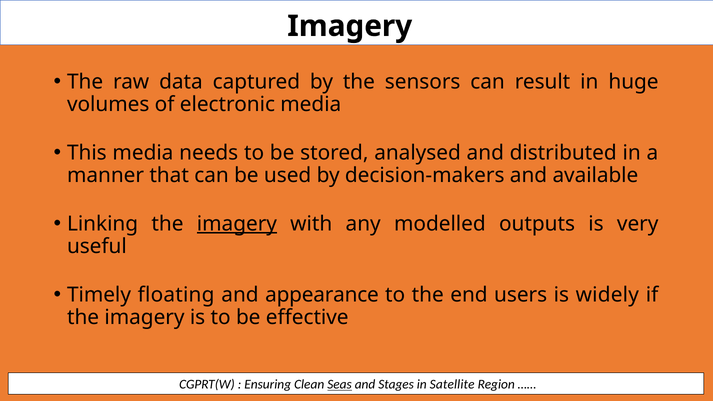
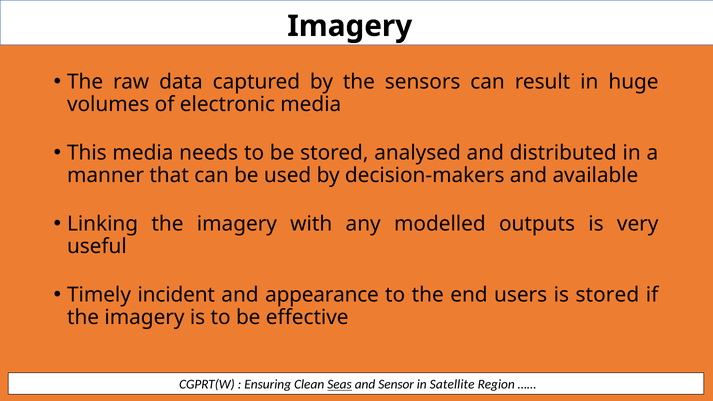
imagery underline: present -> none (237, 224)
floating: floating -> incident (176, 295)
is widely: widely -> stored (607, 295)
Stages: Stages -> Sensor (396, 385)
